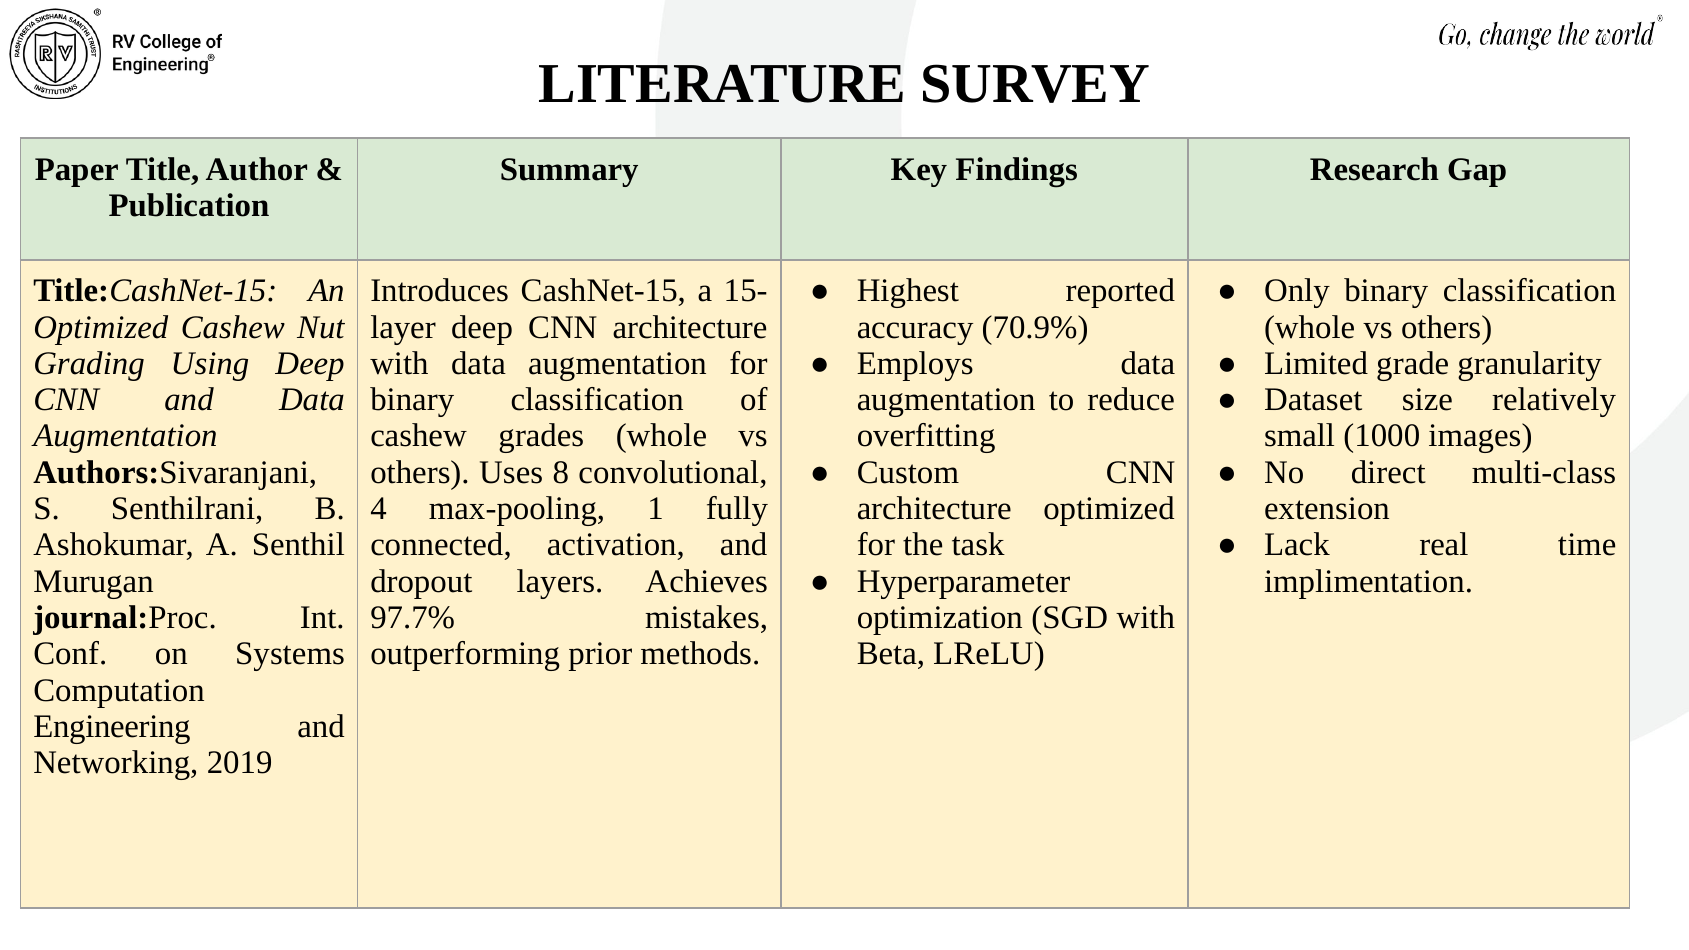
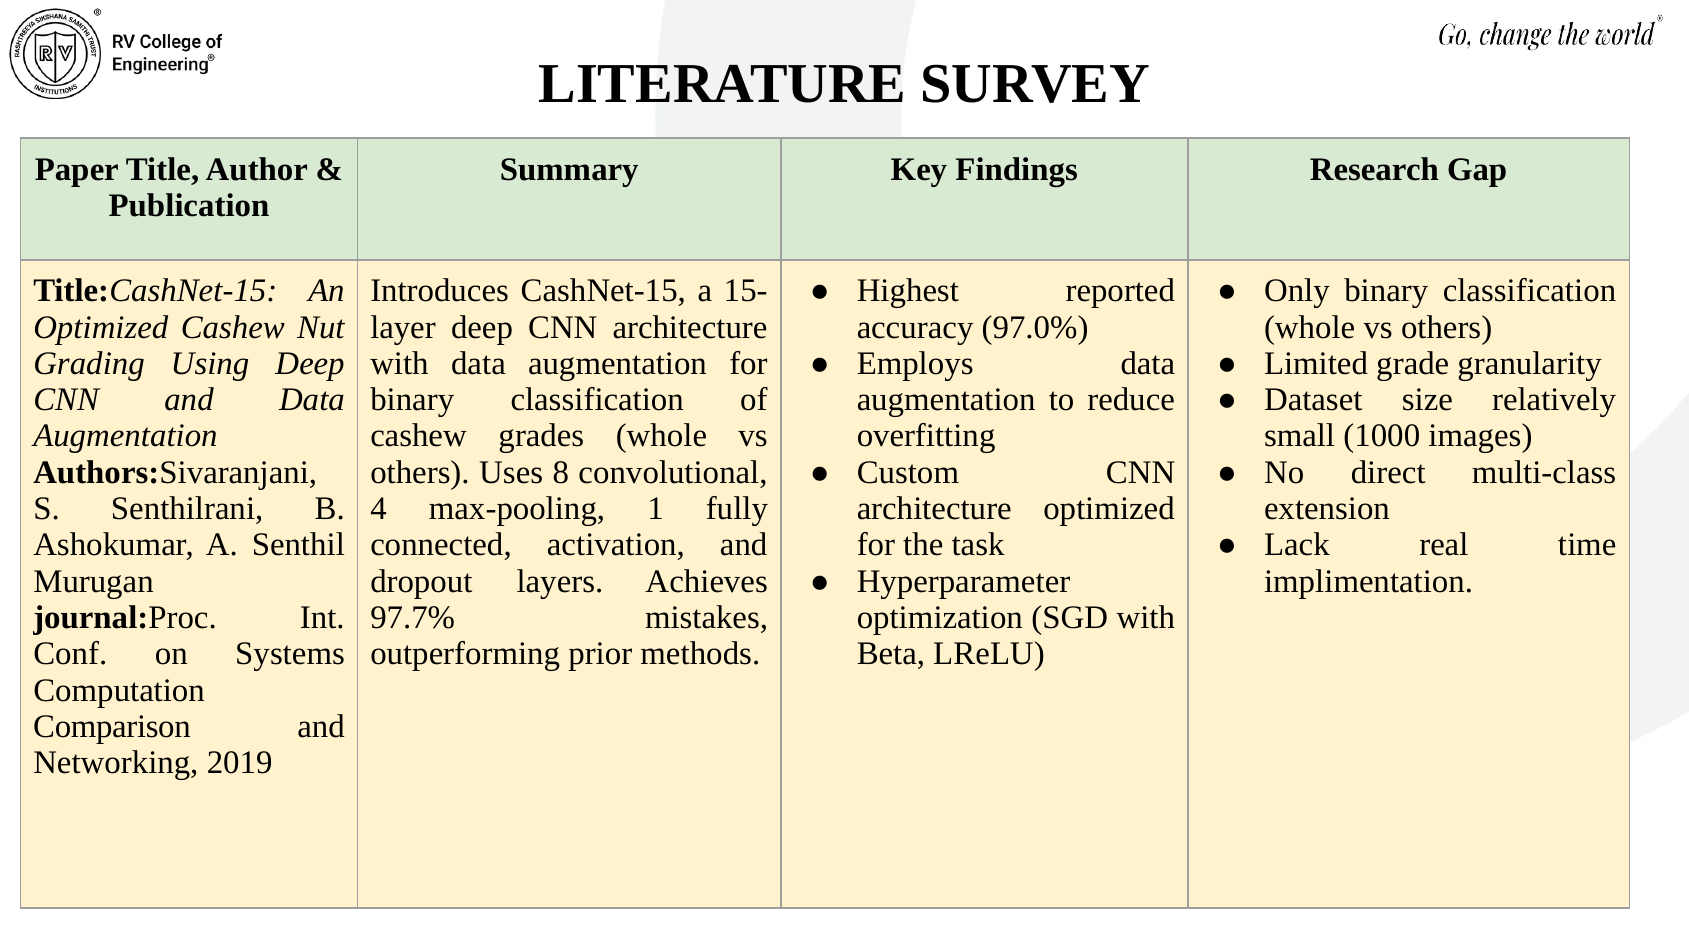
70.9%: 70.9% -> 97.0% (1035, 327)
Engineering: Engineering -> Comparison (112, 727)
